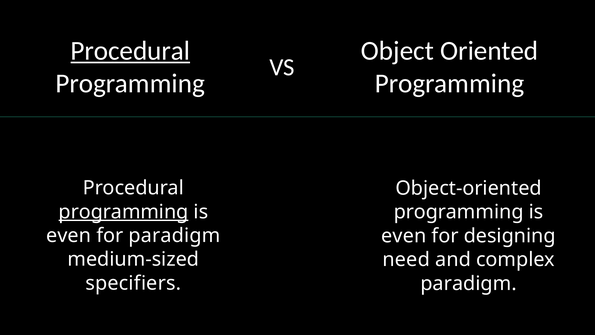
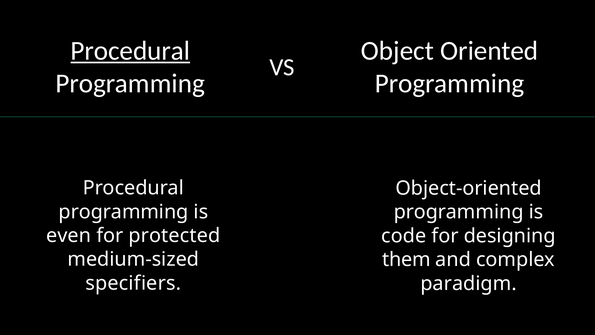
programming underline: present -> none (123, 212)
for paradigm: paradigm -> protected (174, 235)
even: even -> code (404, 236)
need: need -> them (406, 259)
